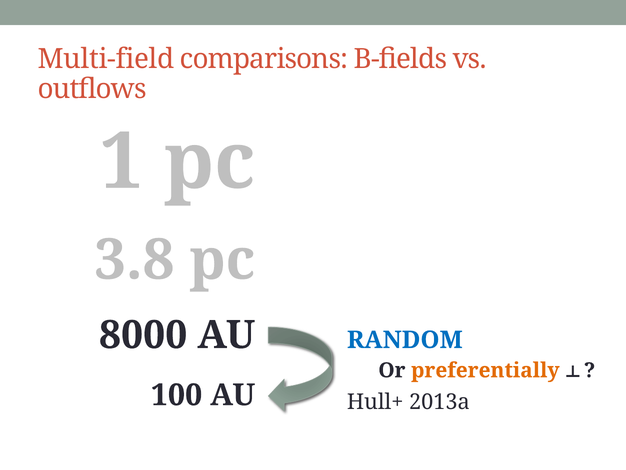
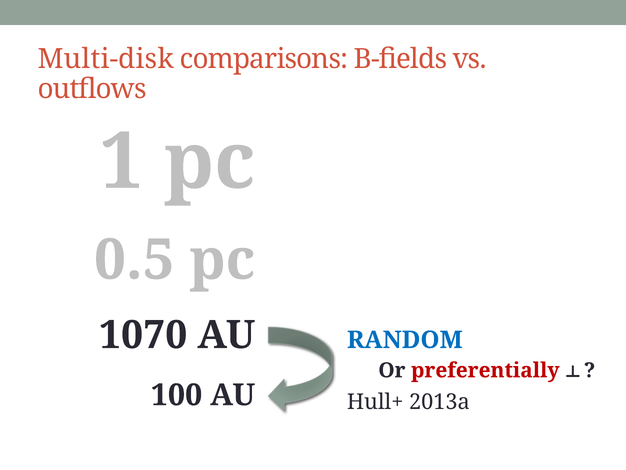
Multi-field: Multi-field -> Multi-disk (106, 59)
3.8: 3.8 -> 0.5 (134, 260)
8000: 8000 -> 1070 (143, 335)
preferentially colour: orange -> red (485, 370)
